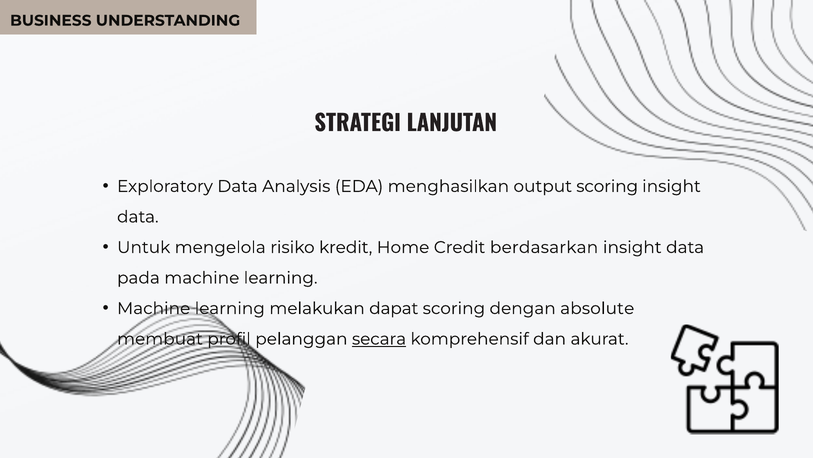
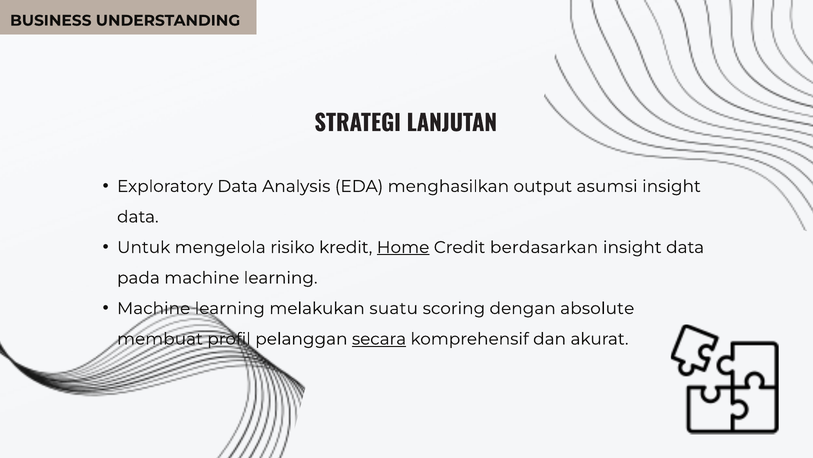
output scoring: scoring -> asumsi (607, 186)
Home underline: none -> present (403, 247)
dapat: dapat -> suatu (394, 308)
